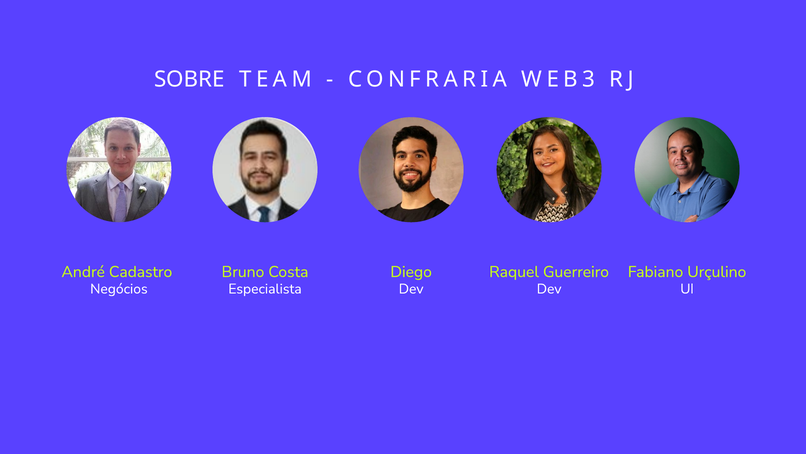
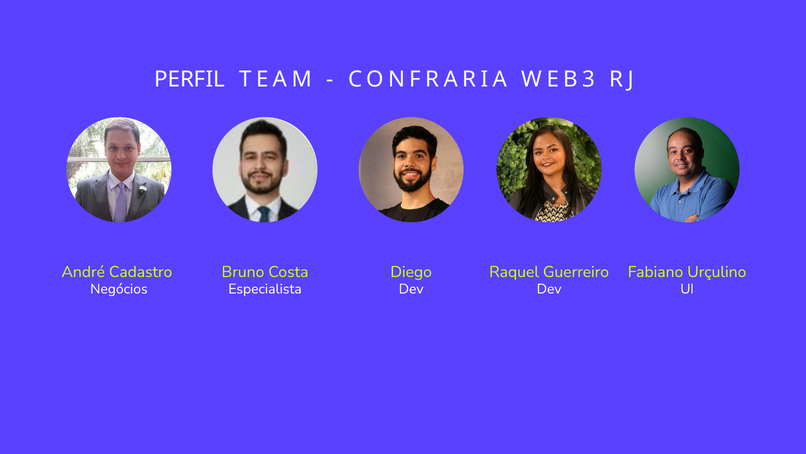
SOBRE: SOBRE -> PERFIL (189, 79)
